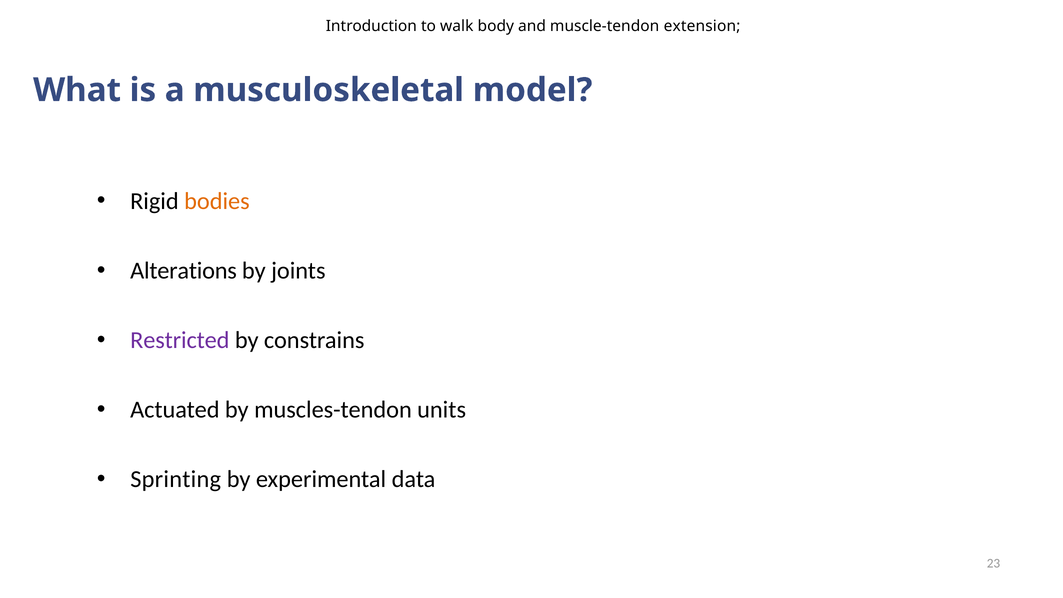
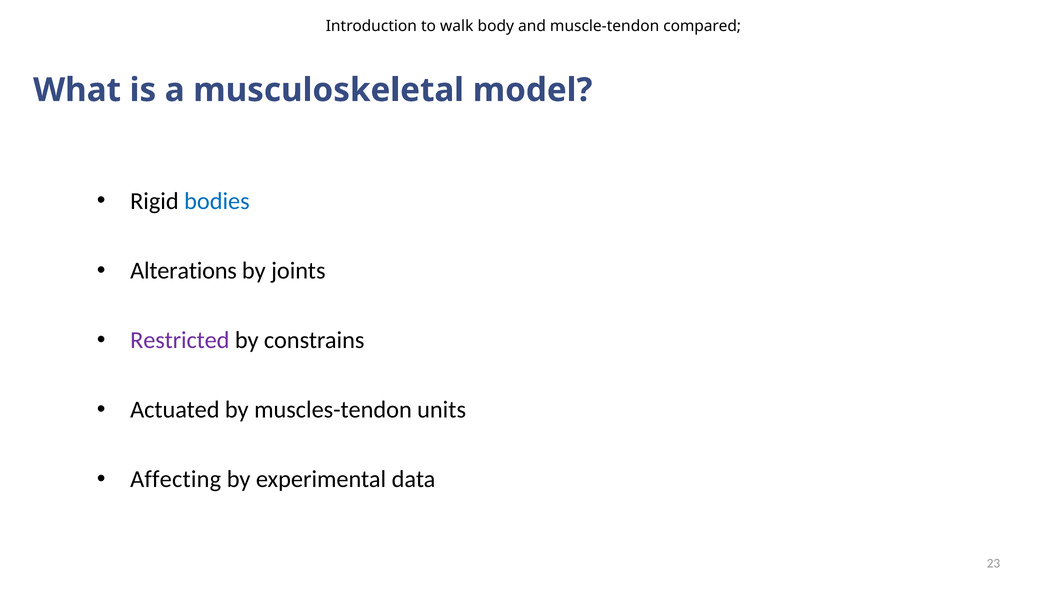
extension: extension -> compared (702, 26)
bodies colour: orange -> blue (217, 201)
Sprinting: Sprinting -> Affecting (176, 479)
